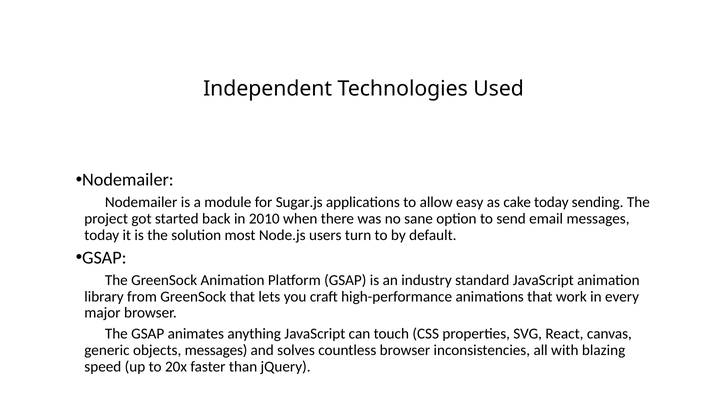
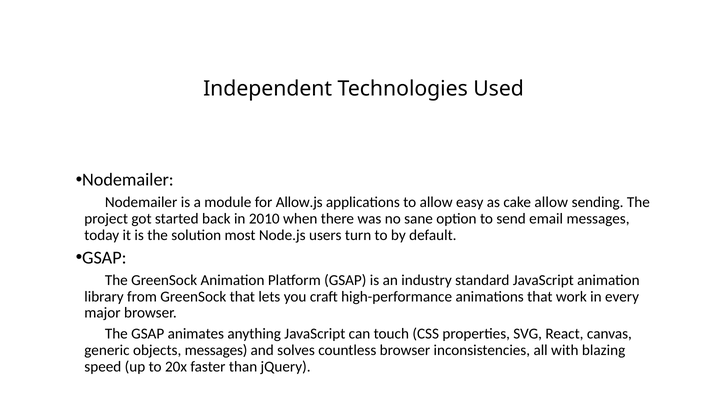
Sugar.js: Sugar.js -> Allow.js (299, 202)
cake today: today -> allow (551, 202)
